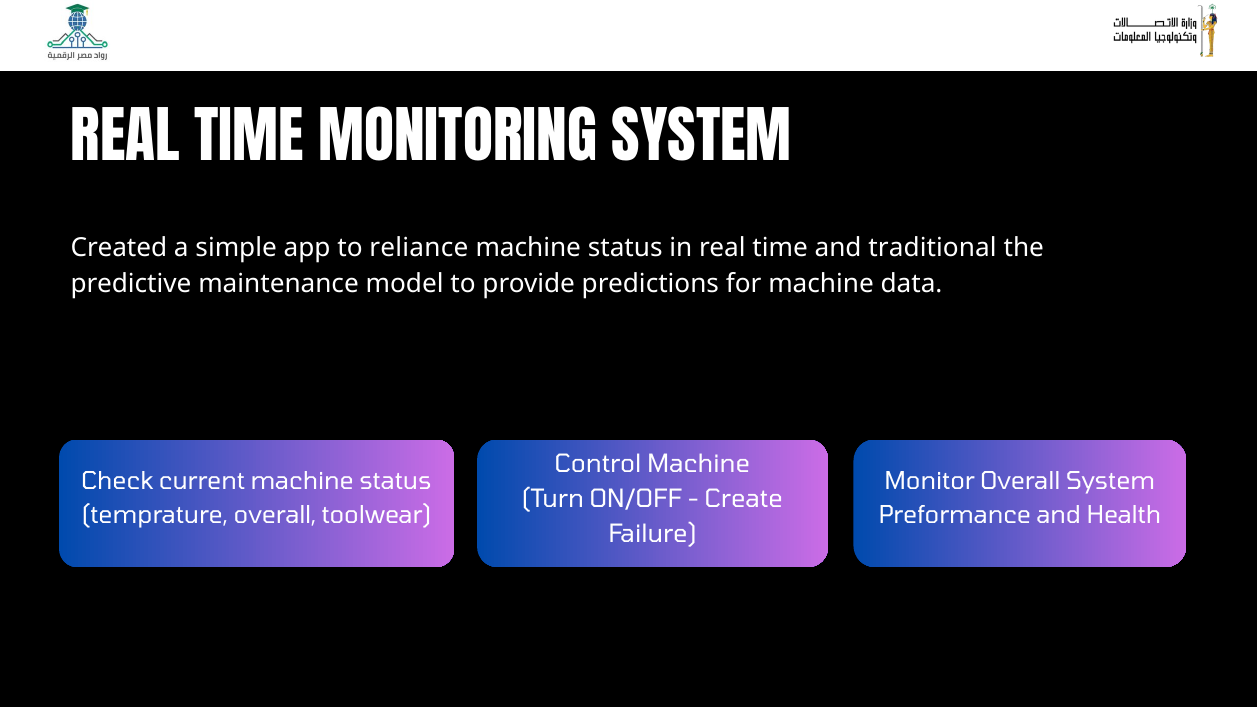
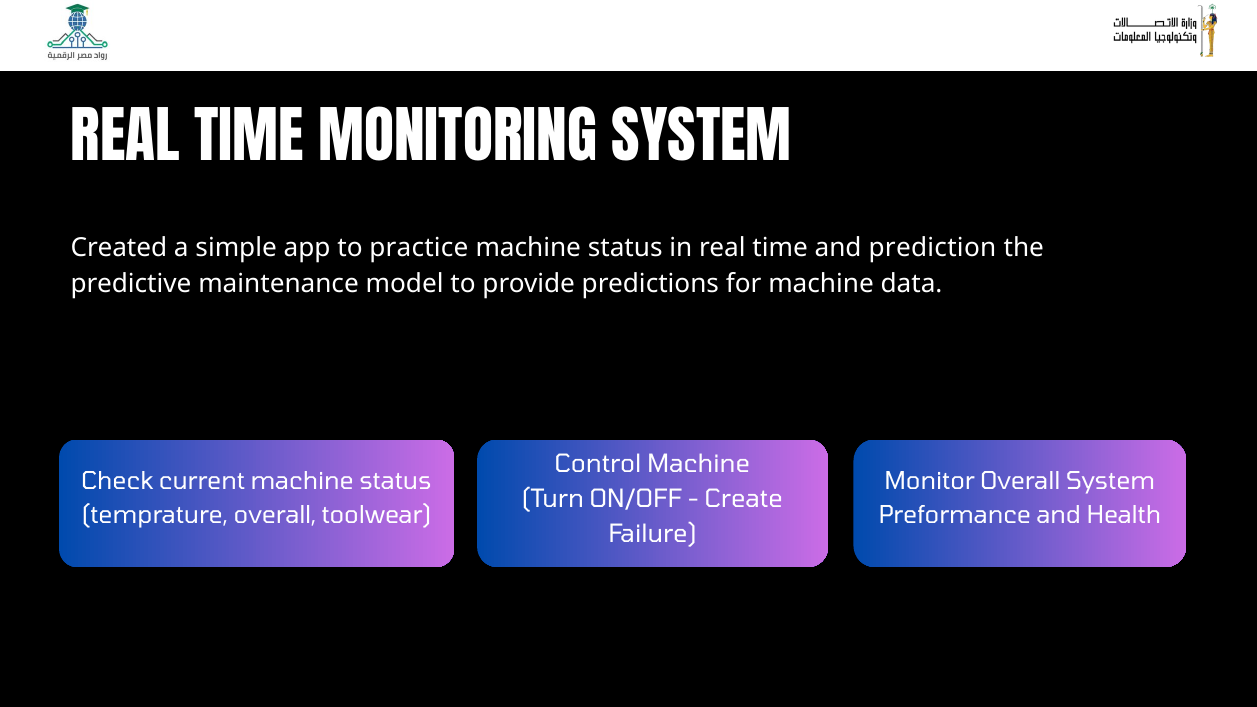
reliance: reliance -> practice (419, 248)
traditional: traditional -> prediction (932, 248)
